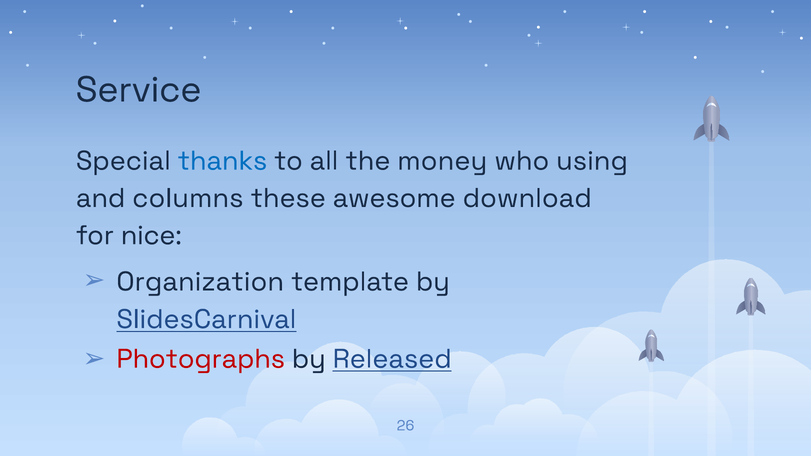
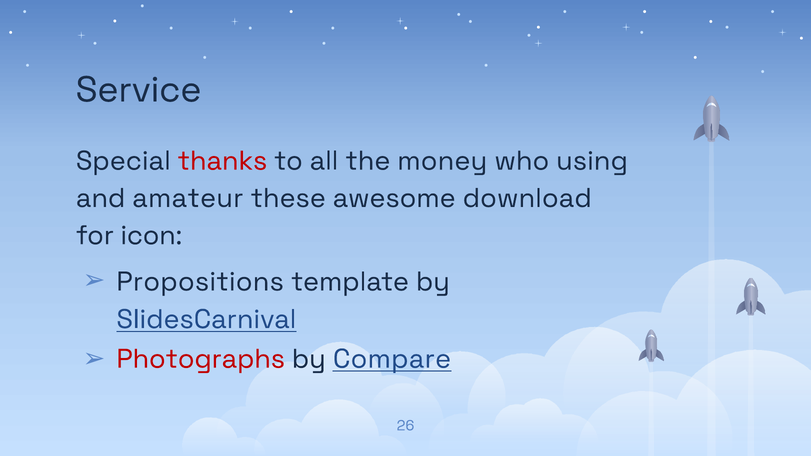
thanks colour: blue -> red (222, 161)
columns: columns -> amateur (188, 198)
nice: nice -> icon (151, 235)
Organization: Organization -> Propositions (200, 282)
Released: Released -> Compare (392, 359)
